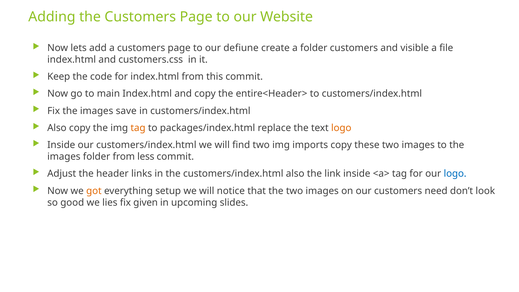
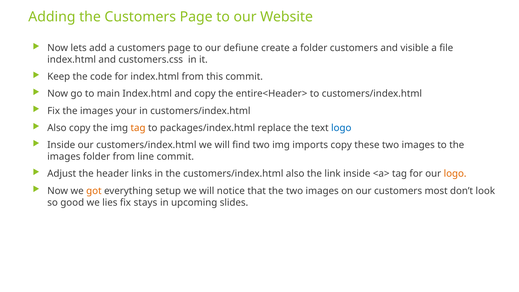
save: save -> your (126, 111)
logo colour: orange -> blue (341, 128)
less: less -> line (146, 157)
logo colour: blue -> orange (455, 174)
need: need -> most (436, 191)
given: given -> stays (145, 202)
